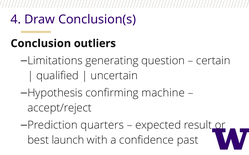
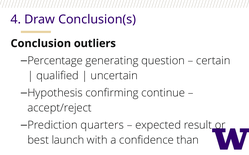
Limitations: Limitations -> Percentage (55, 61)
machine: machine -> continue (163, 93)
past: past -> than (188, 141)
